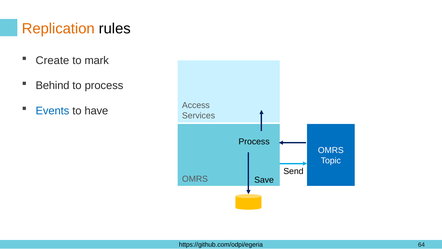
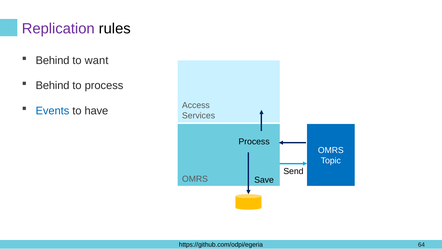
Replication colour: orange -> purple (58, 28)
Create: Create -> Behind (53, 60)
mark: mark -> want (97, 60)
